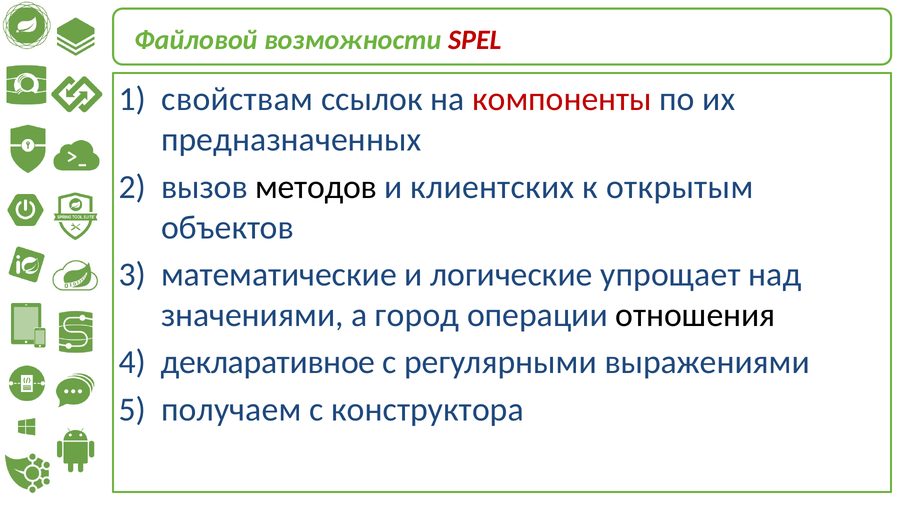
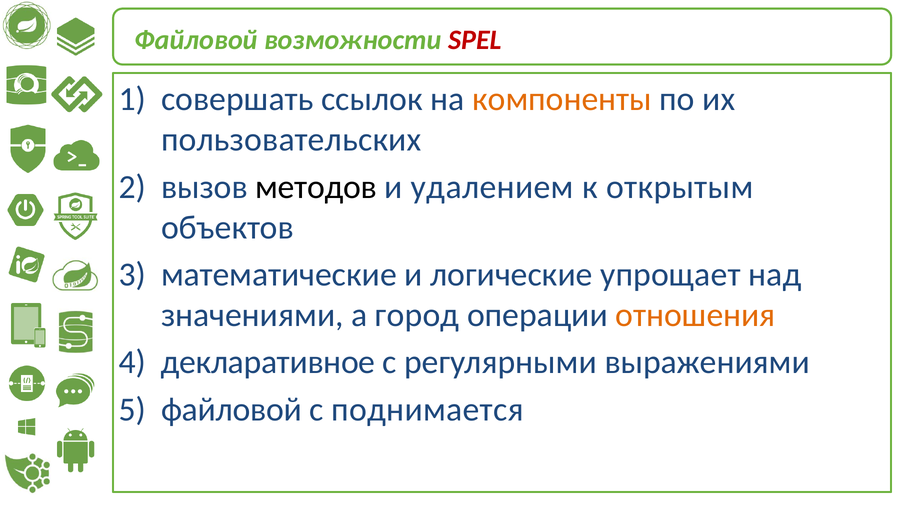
свойствам: свойствам -> совершать (237, 99)
компоненты colour: red -> orange (562, 99)
предназначенных: предназначенных -> пользовательских (291, 140)
клиентских: клиентских -> удалением (492, 187)
отношения colour: black -> orange (695, 315)
получаем: получаем -> файловой (231, 410)
конструктора: конструктора -> поднимается (427, 410)
